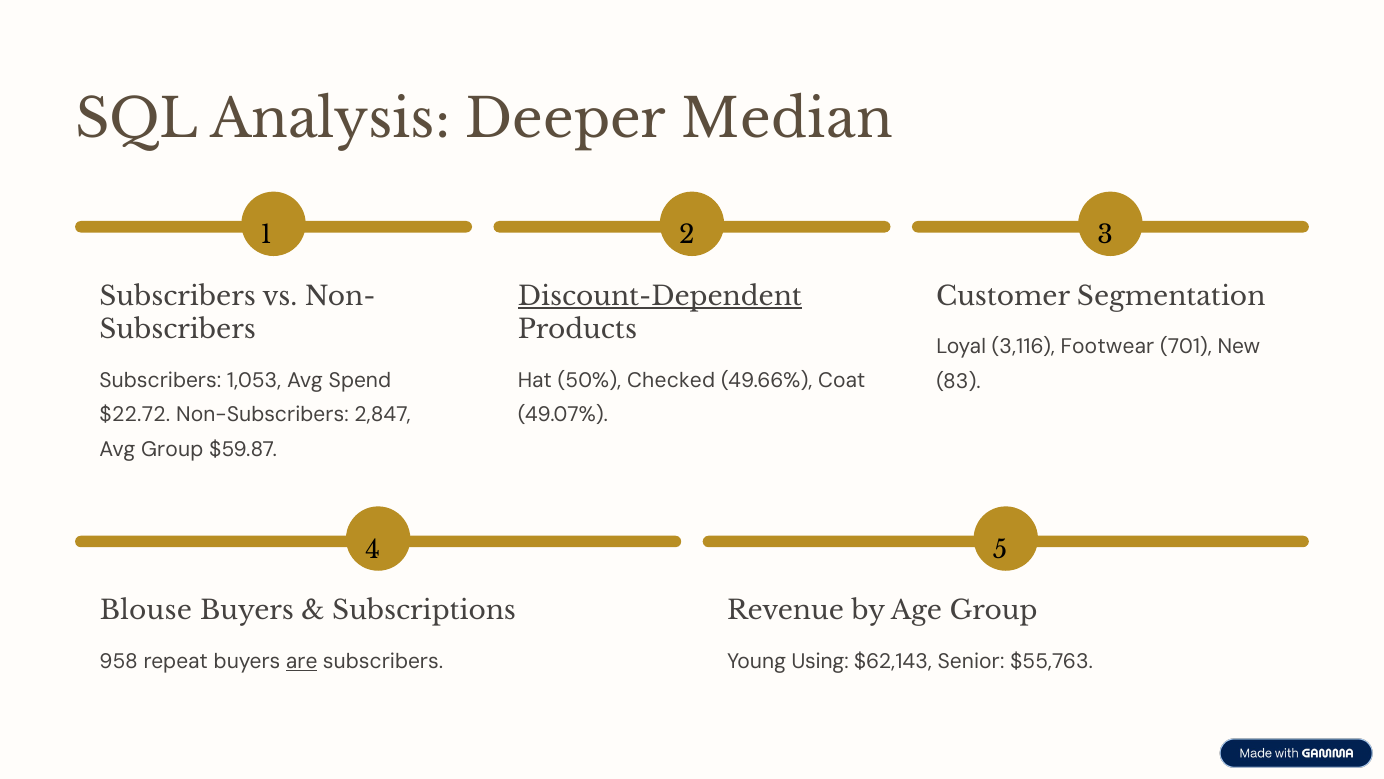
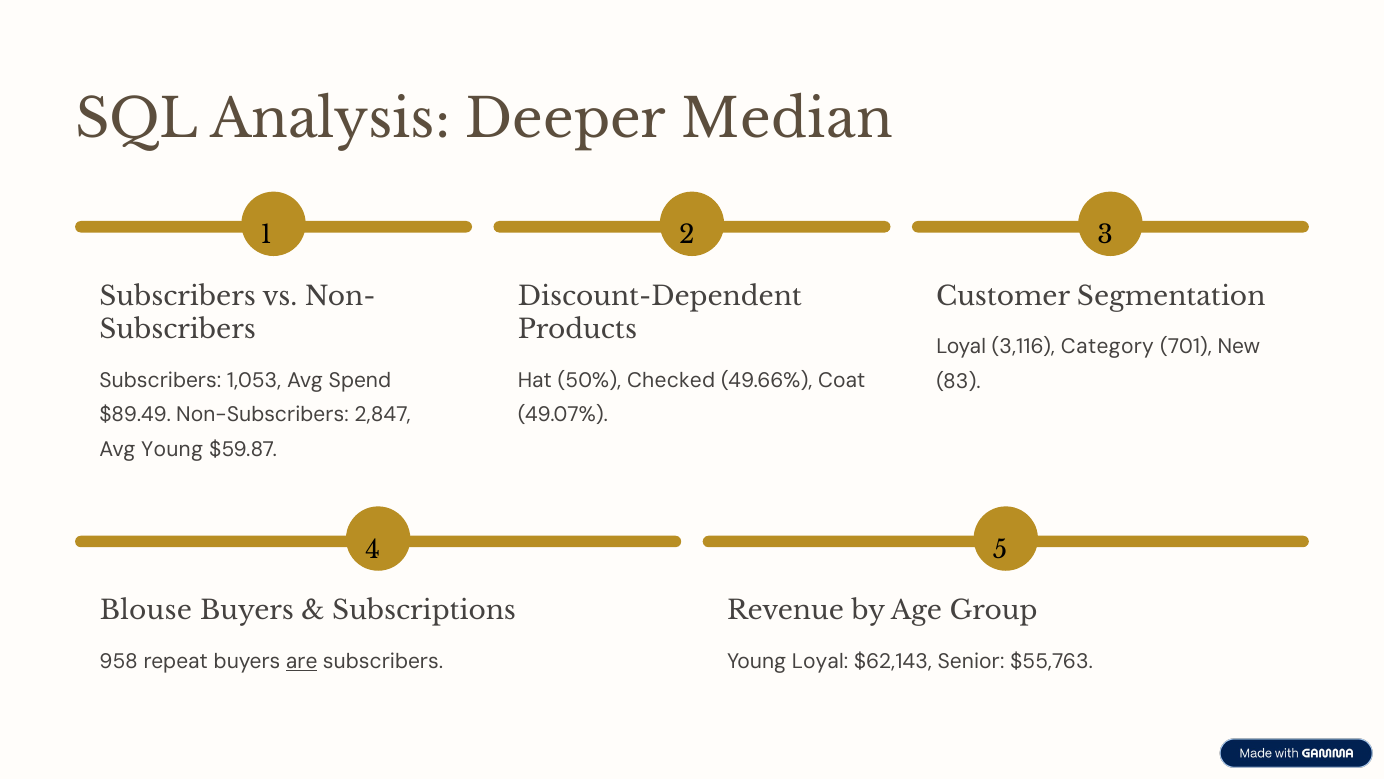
Discount-Dependent underline: present -> none (660, 296)
Footwear: Footwear -> Category (1107, 347)
$22.72: $22.72 -> $89.49 (135, 415)
Avg Group: Group -> Young (172, 449)
Young Using: Using -> Loyal (820, 661)
